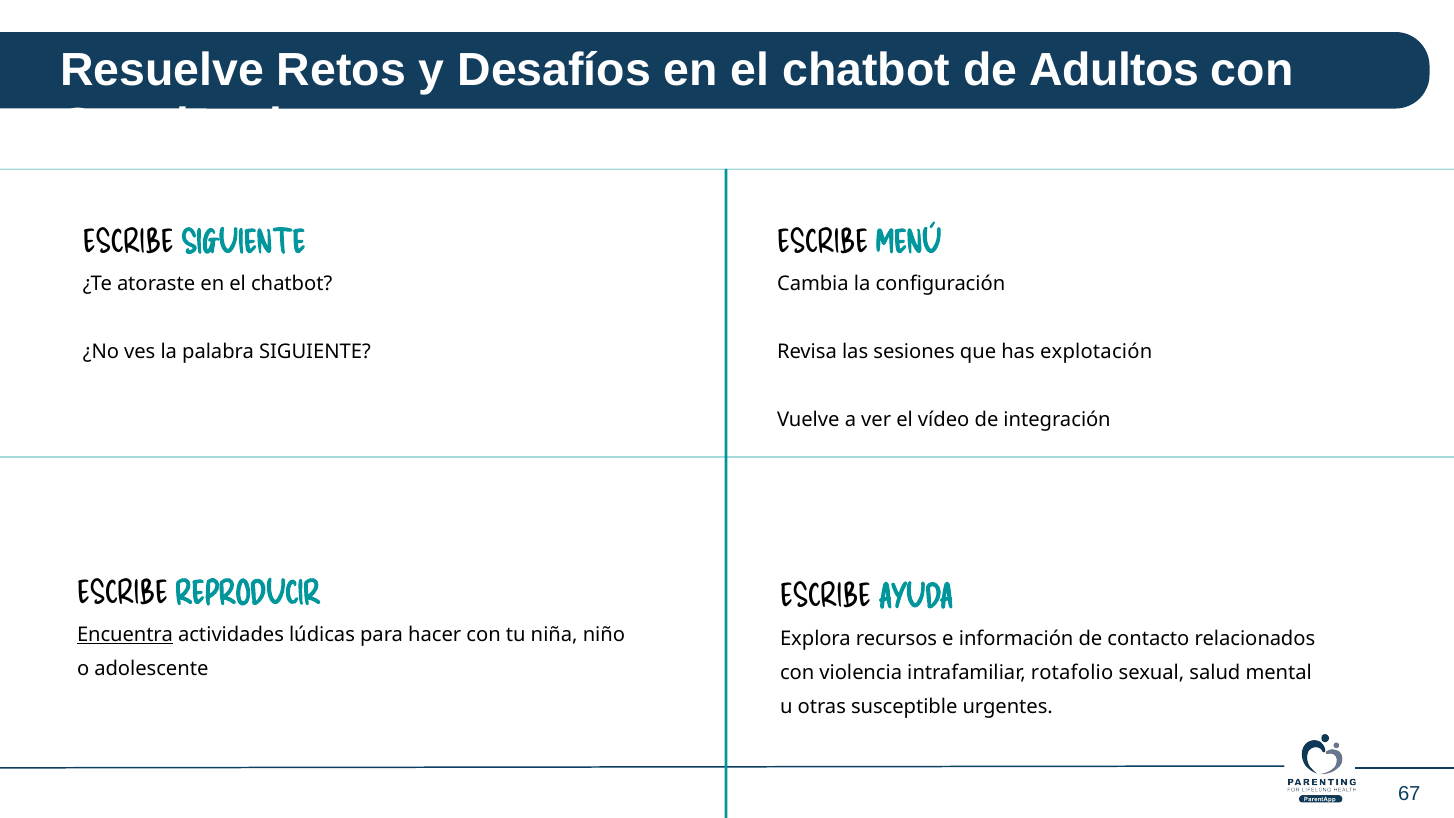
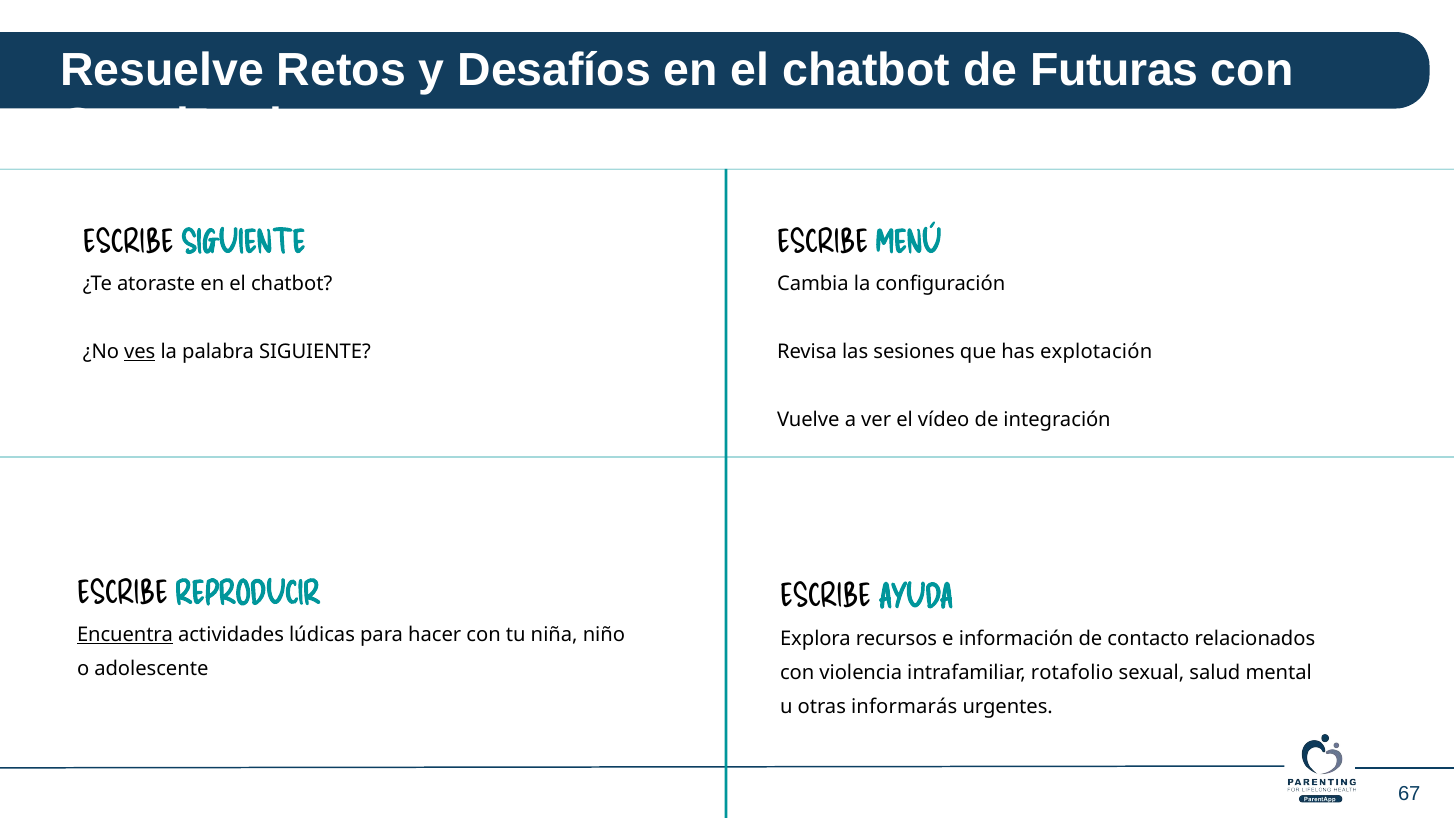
Adultos: Adultos -> Futuras (1114, 70)
ves underline: none -> present (140, 352)
susceptible: susceptible -> informarás (904, 706)
